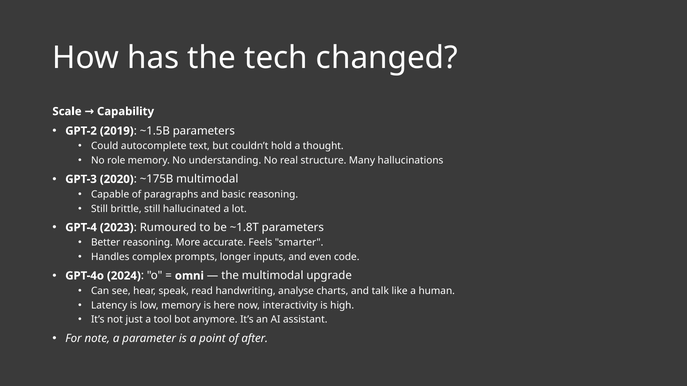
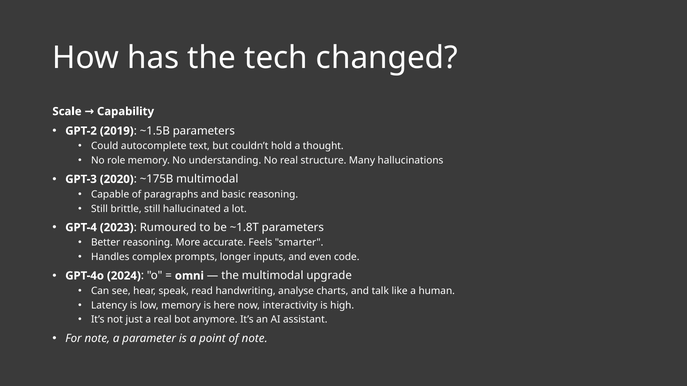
a tool: tool -> real (163, 320)
of after: after -> note (255, 339)
